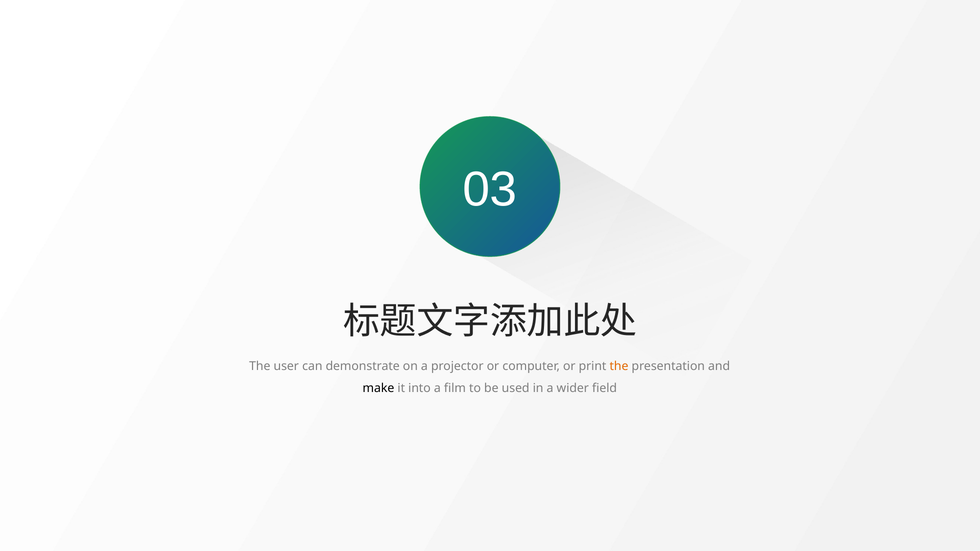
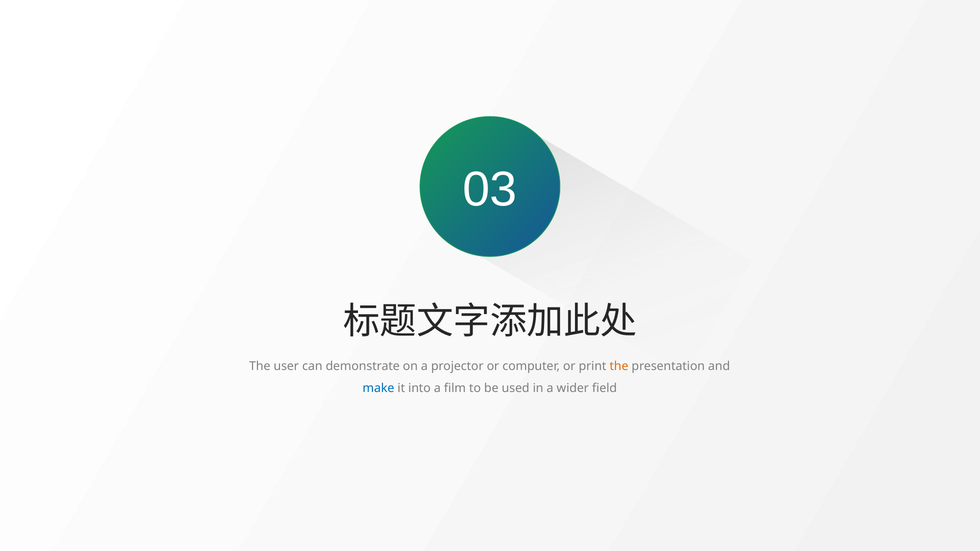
make colour: black -> blue (378, 388)
